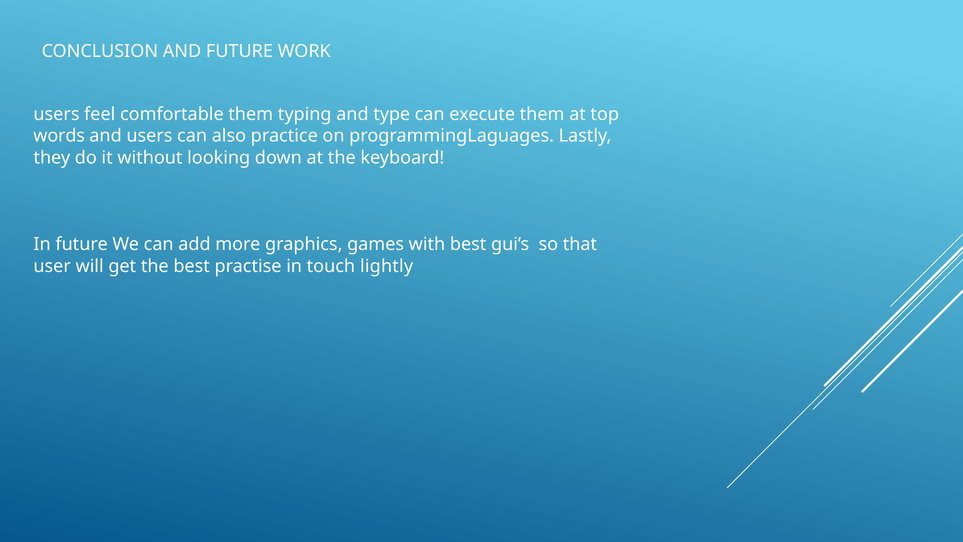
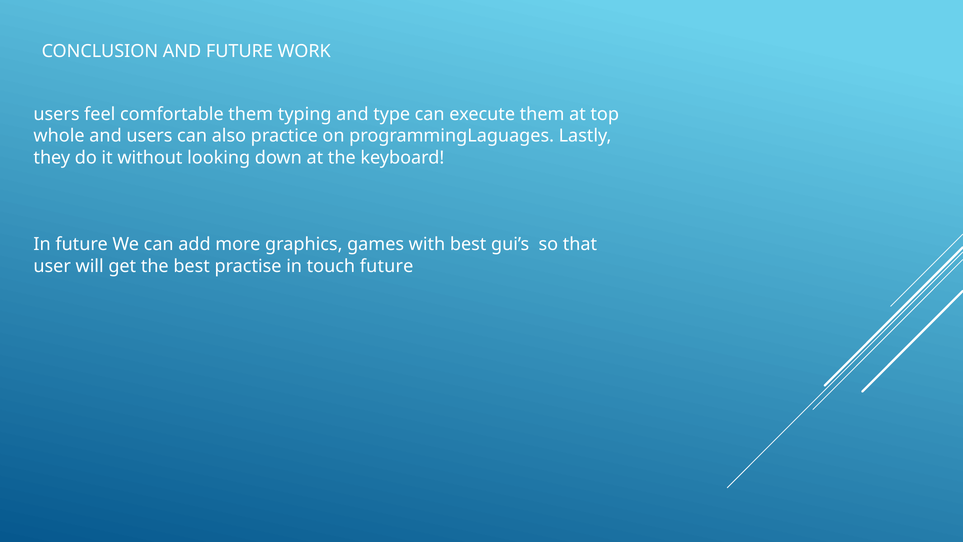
words: words -> whole (59, 136)
touch lightly: lightly -> future (387, 266)
